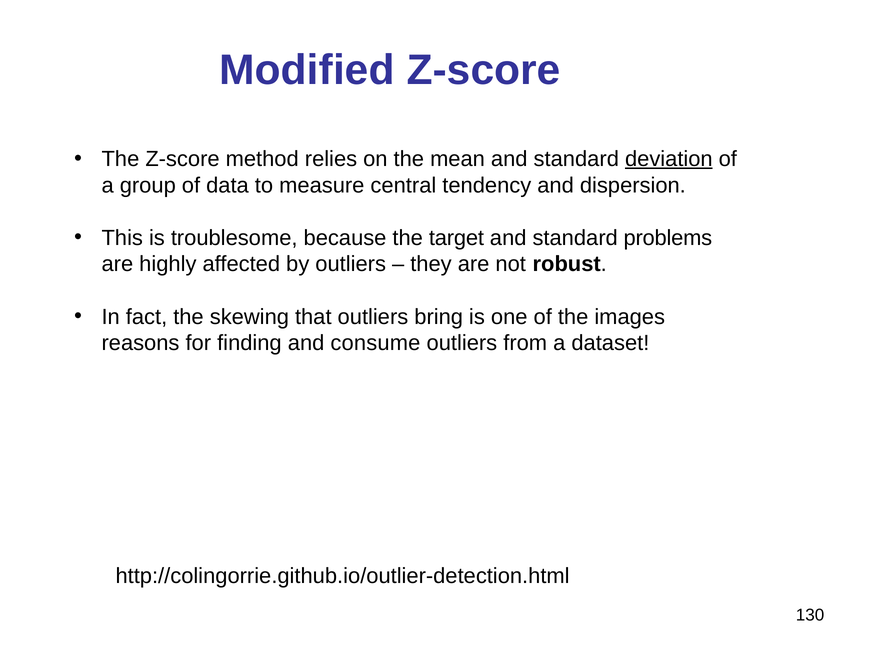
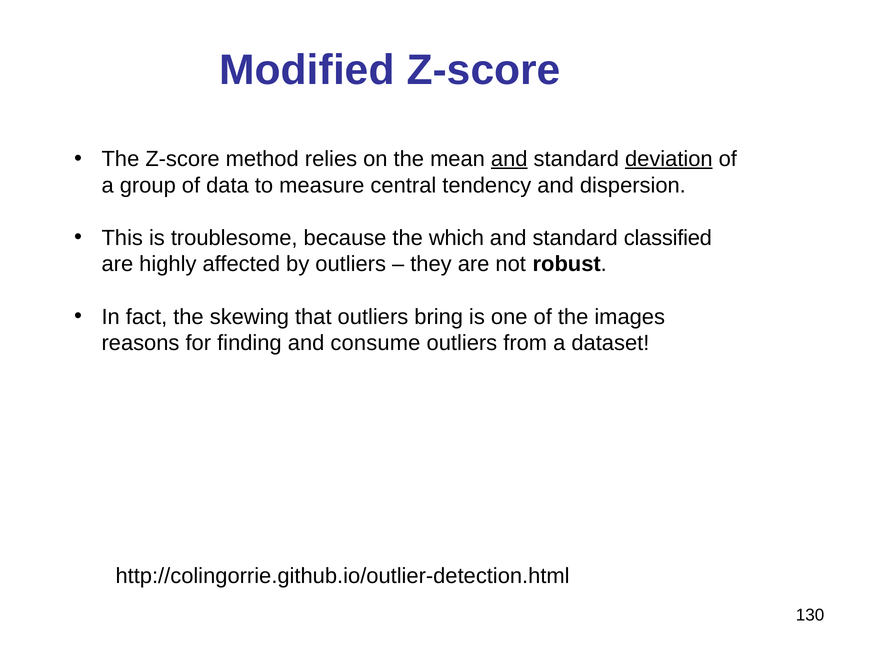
and underline: none -> present (509, 159)
target: target -> which (456, 238)
problems: problems -> classified (668, 238)
